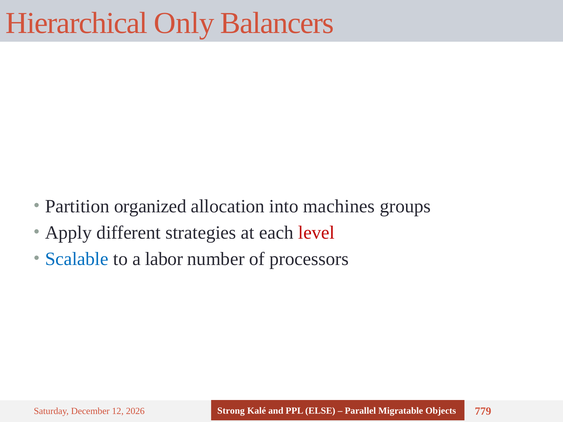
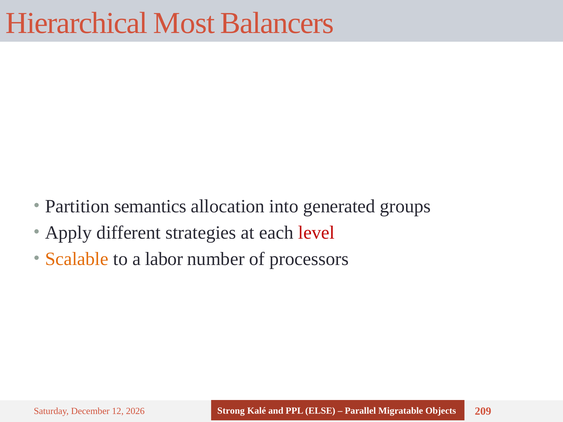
Only: Only -> Most (184, 23)
organized: organized -> semantics (150, 207)
machines: machines -> generated (339, 207)
Scalable colour: blue -> orange (77, 259)
779: 779 -> 209 (483, 411)
